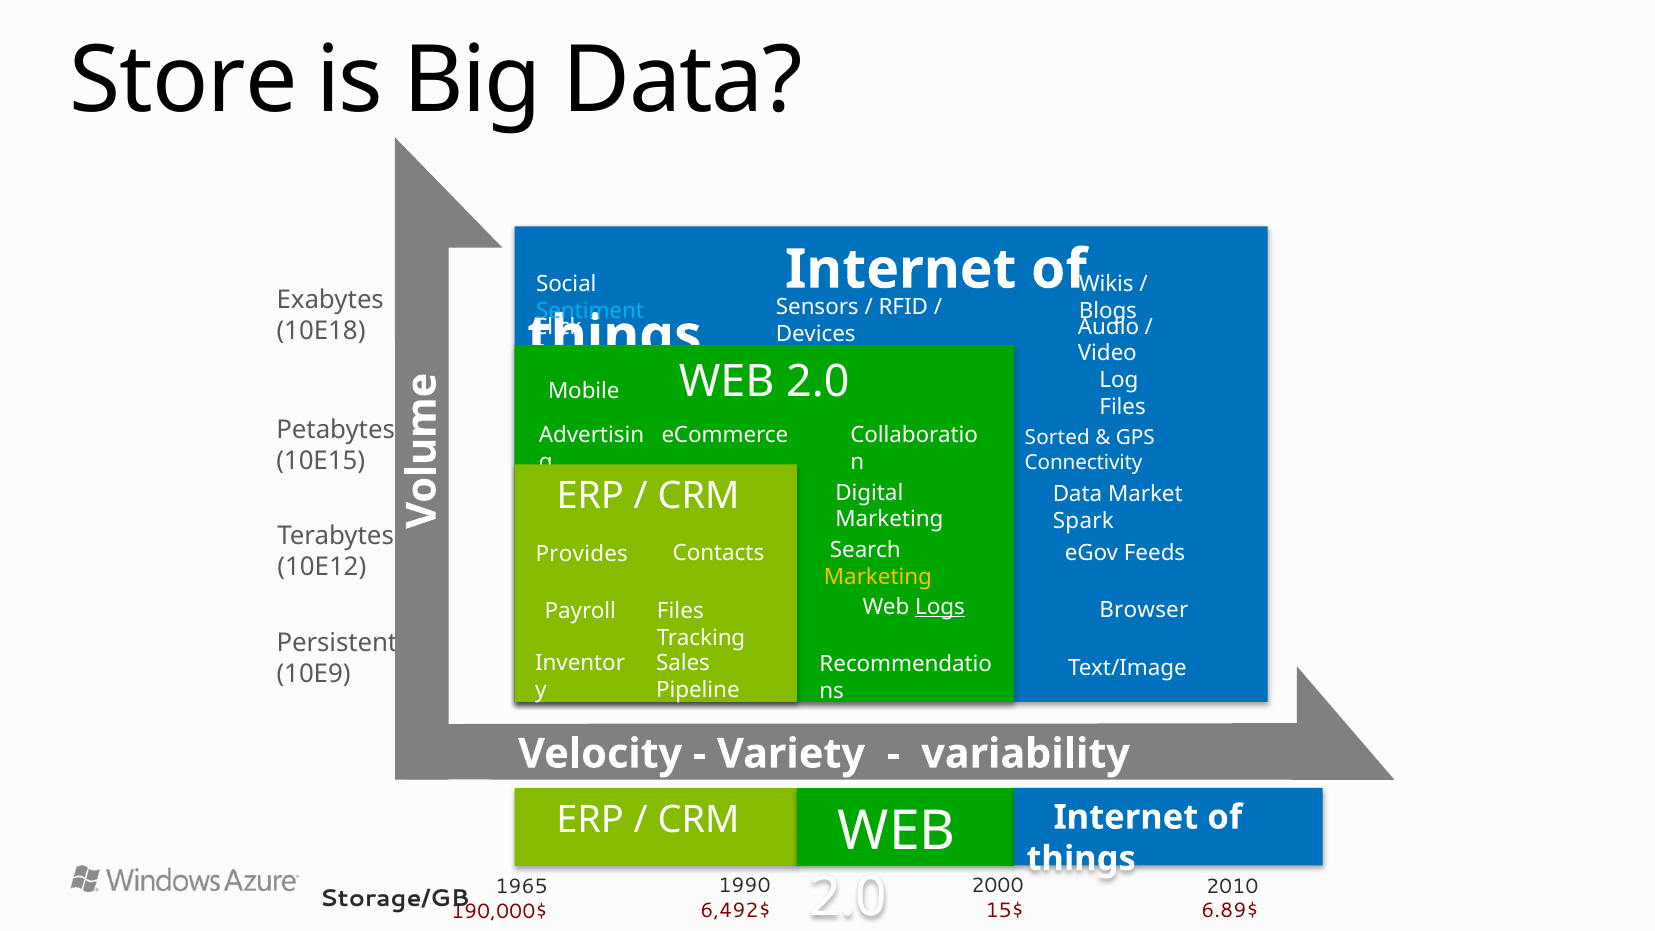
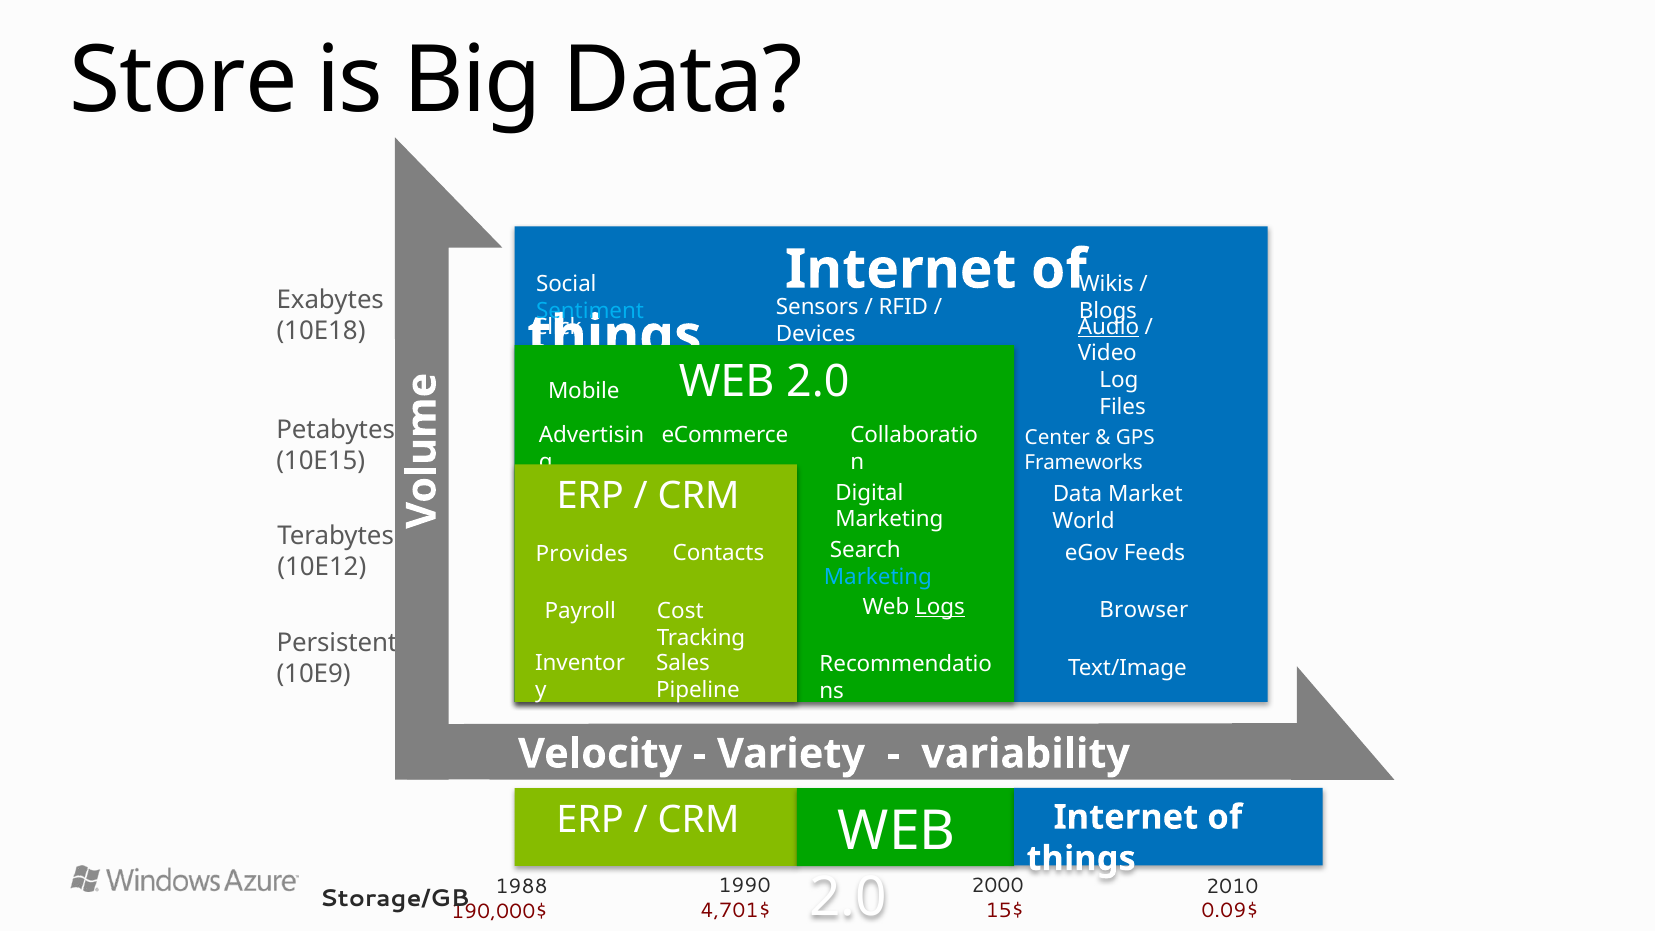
Audio underline: none -> present (1108, 327)
Sorted: Sorted -> Center (1057, 438)
Connectivity: Connectivity -> Frameworks (1084, 463)
Spark: Spark -> World (1084, 521)
Marketing colour: yellow -> light blue (878, 577)
Files: Files -> Cost (680, 611)
1965: 1965 -> 1988 (522, 887)
6,492$: 6,492$ -> 4,701$ (736, 910)
6.89$: 6.89$ -> 0.09$ (1230, 911)
